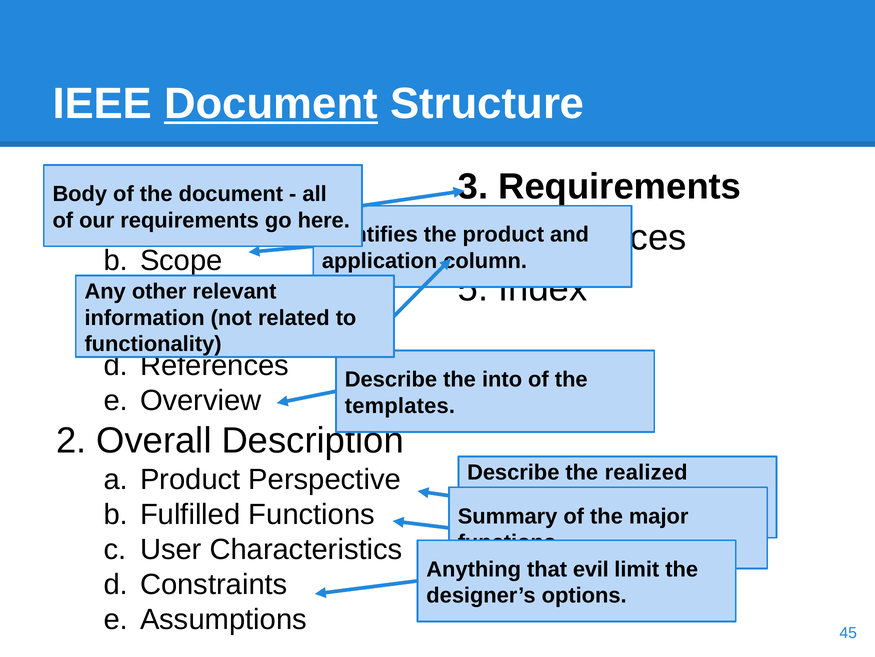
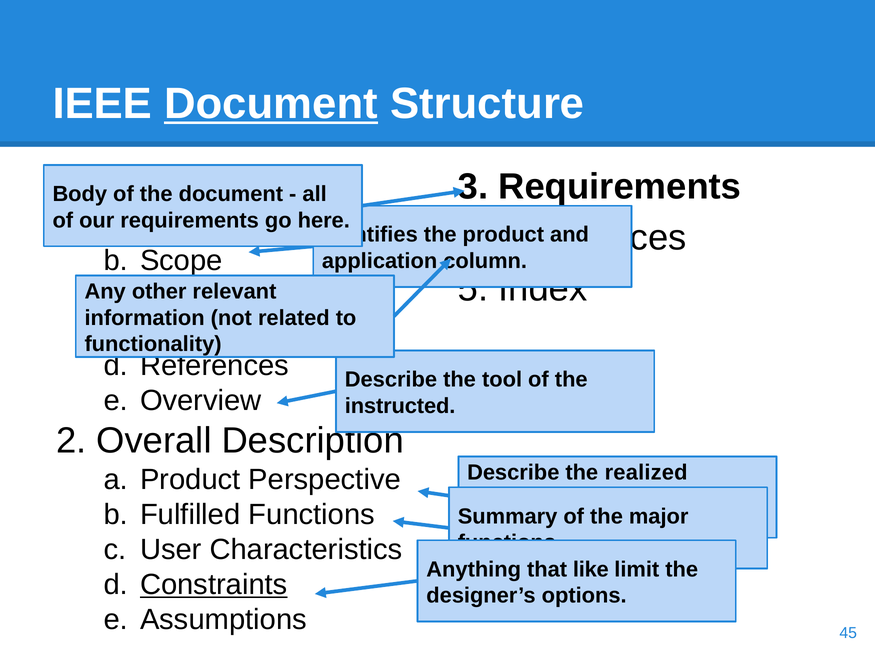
into: into -> tool (502, 379)
templates: templates -> instructed (400, 405)
evil: evil -> like (591, 569)
Constraints underline: none -> present (214, 584)
